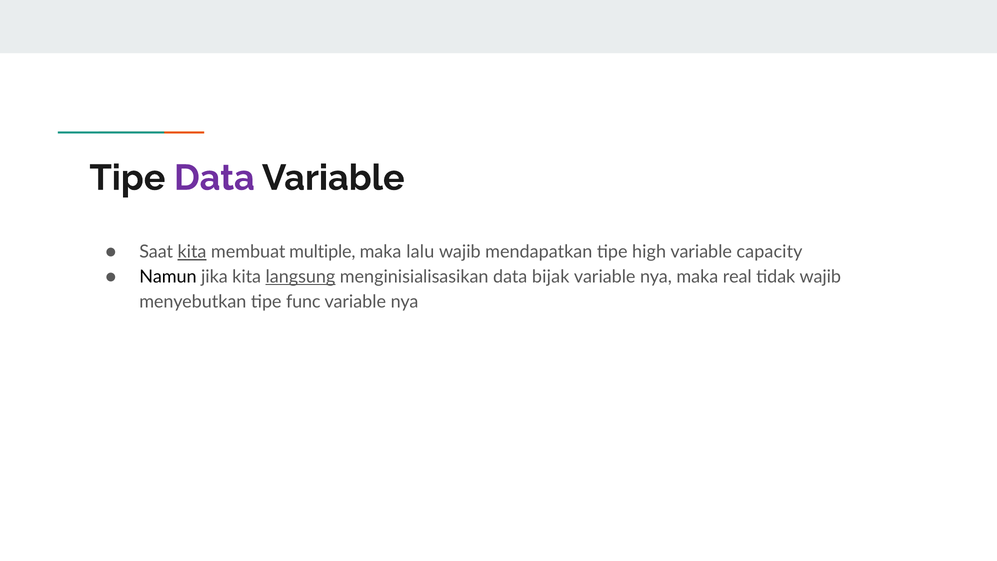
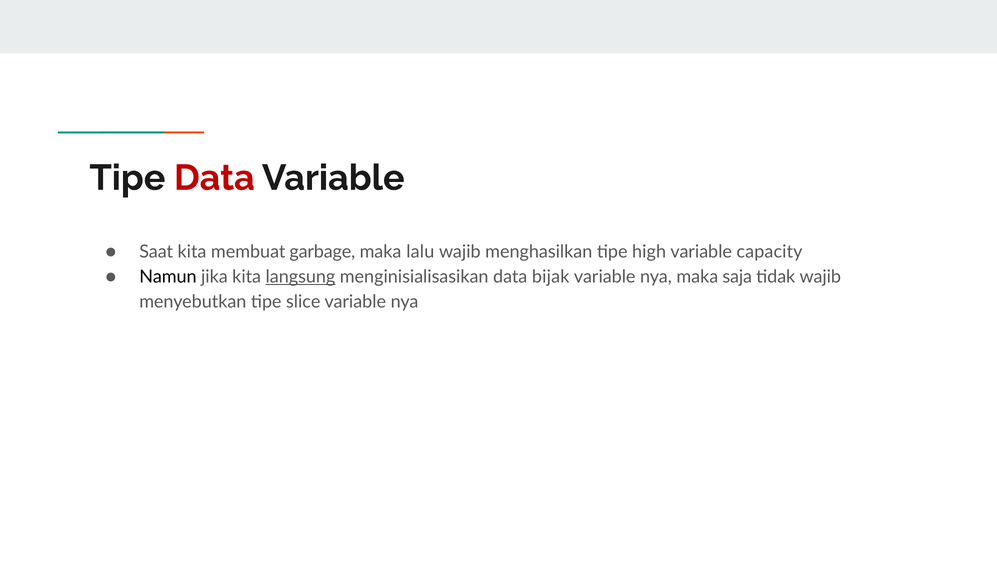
Data colour: purple -> red (214, 178)
kita underline: present -> none (192, 252)
multiple: multiple -> garbage (322, 252)
mendapatkan: mendapatkan -> menghasilkan (539, 252)
real: real -> saja (737, 277)
func: func -> slice (303, 302)
